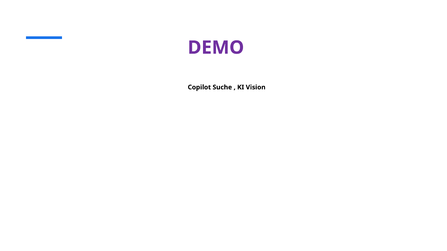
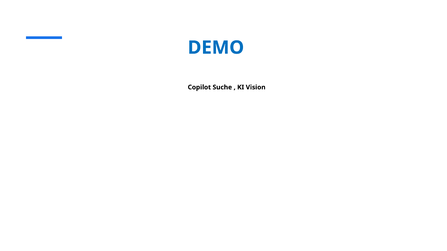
DEMO colour: purple -> blue (216, 48)
